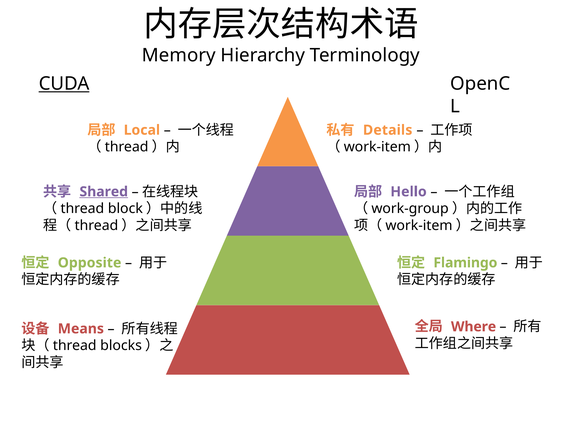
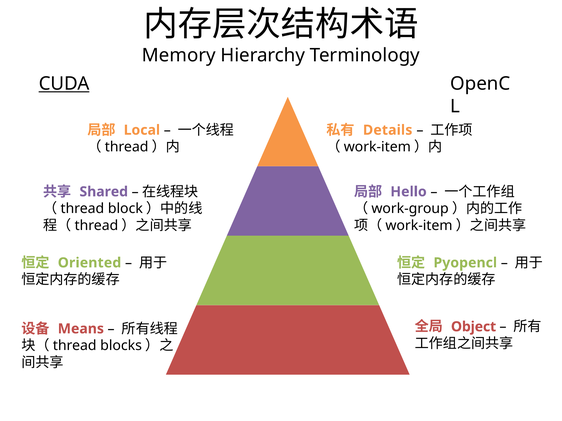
Shared underline: present -> none (104, 192)
Opposite: Opposite -> Oriented (89, 263)
Flamingo: Flamingo -> Pyopencl (465, 263)
Where: Where -> Object (474, 327)
